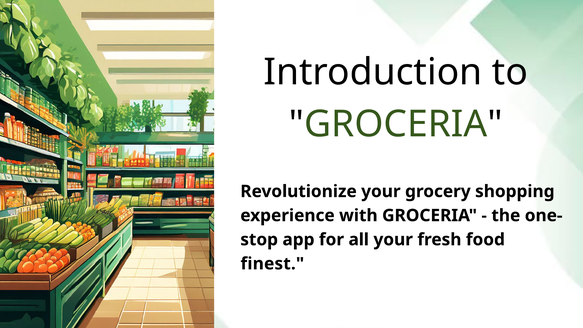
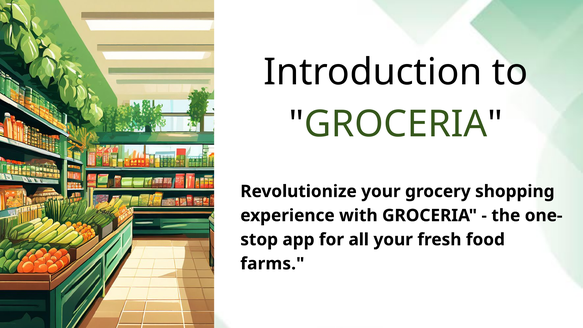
finest: finest -> farms (272, 264)
